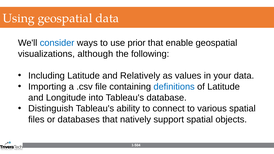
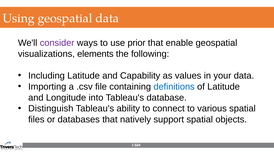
consider colour: blue -> purple (57, 43)
although: although -> elements (95, 54)
Relatively: Relatively -> Capability (140, 76)
